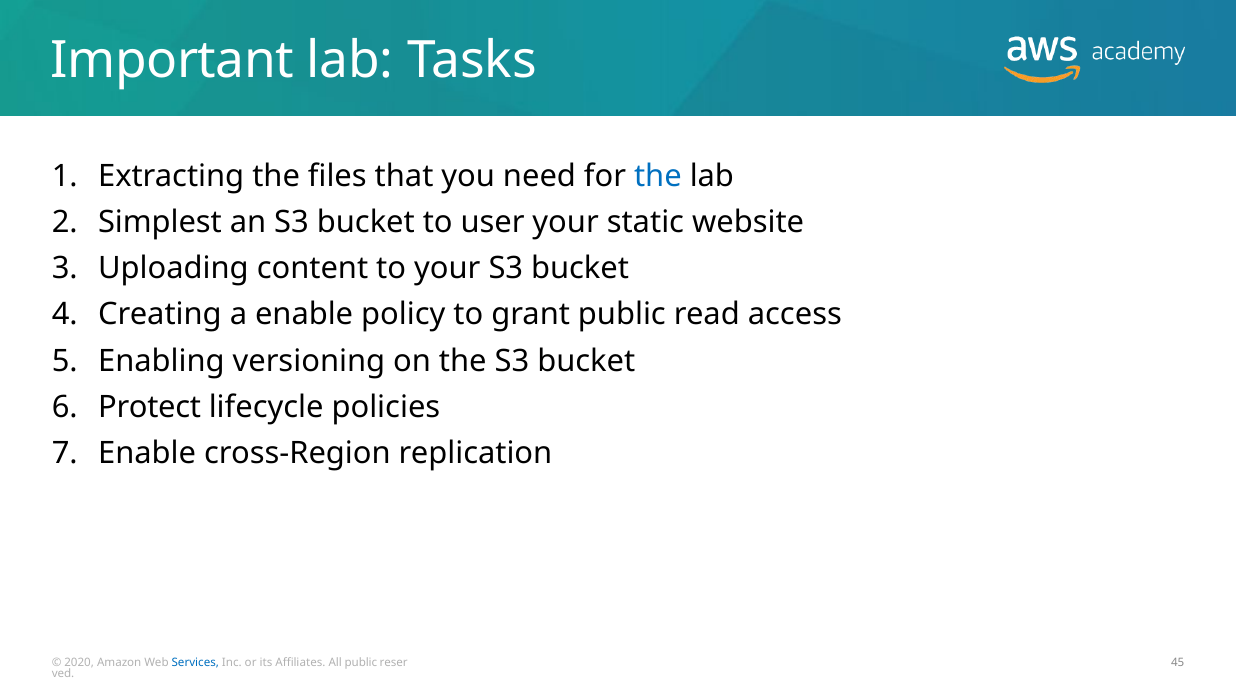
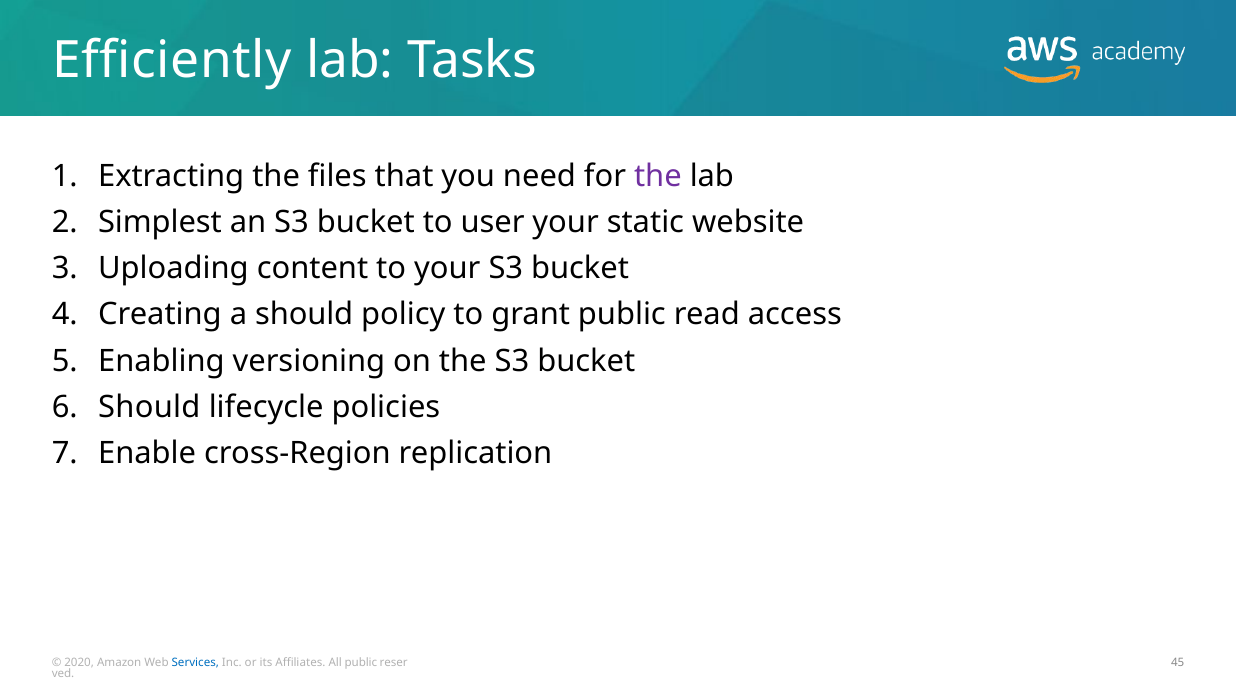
Important: Important -> Efficiently (172, 61)
the colour: blue -> purple (658, 176)
a enable: enable -> should (304, 315)
Protect: Protect -> Should (149, 407)
